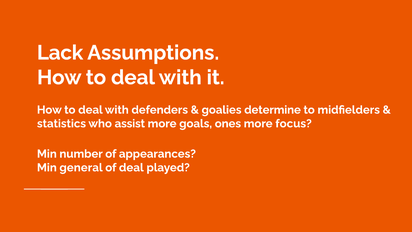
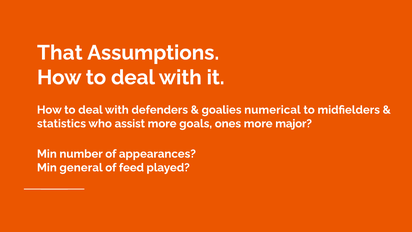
Lack: Lack -> That (60, 53)
determine: determine -> numerical (272, 110)
focus: focus -> major (294, 123)
of deal: deal -> feed (131, 167)
